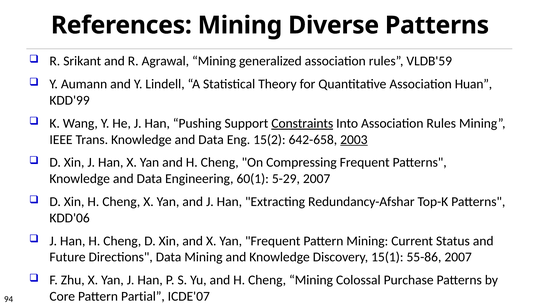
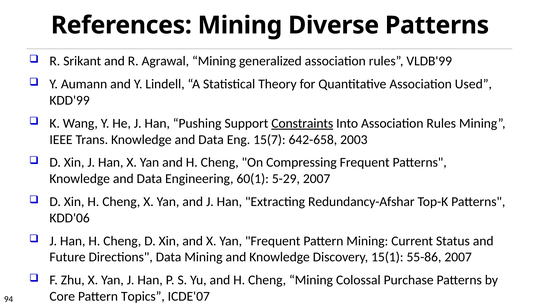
VLDB'59: VLDB'59 -> VLDB'99 (429, 61)
Huan: Huan -> Used (473, 84)
15(2: 15(2 -> 15(7 (269, 139)
2003 underline: present -> none (354, 139)
Partial: Partial -> Topics (143, 296)
